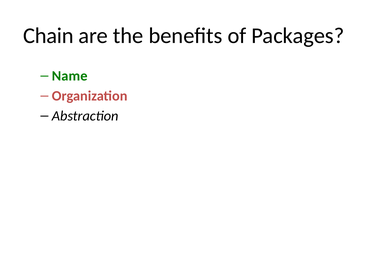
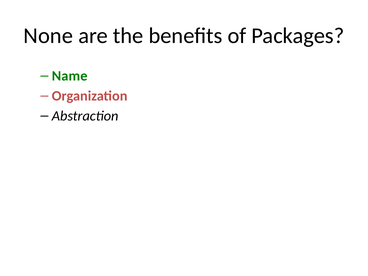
Chain: Chain -> None (48, 36)
